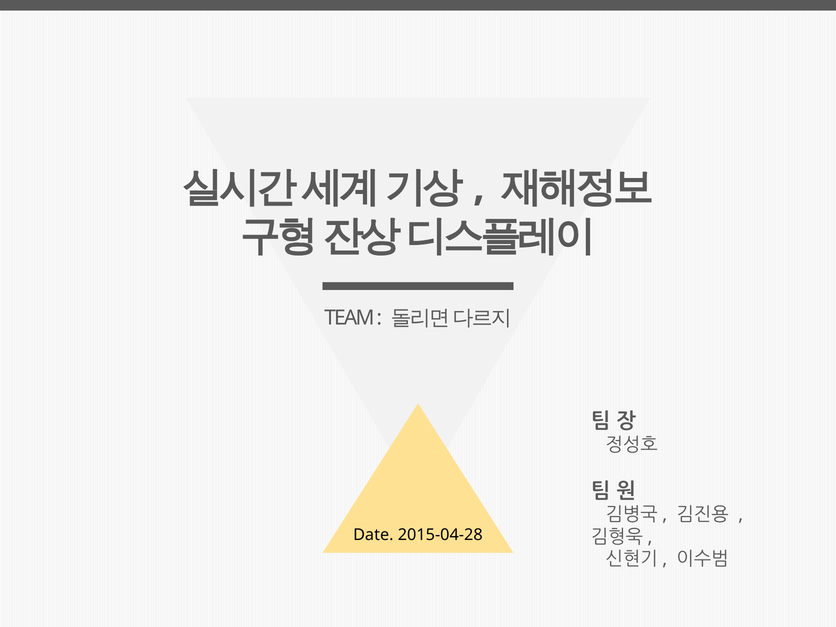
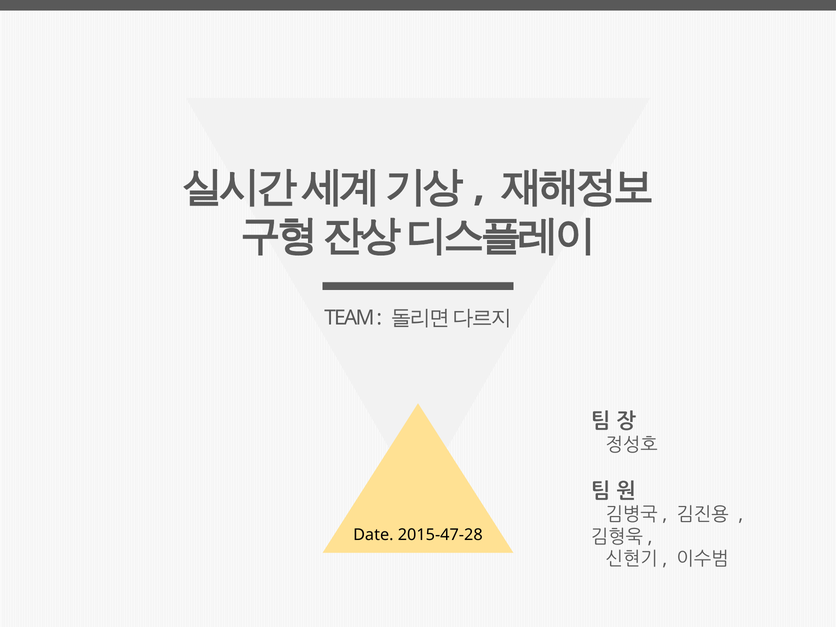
2015-04-28: 2015-04-28 -> 2015-47-28 (440, 535)
